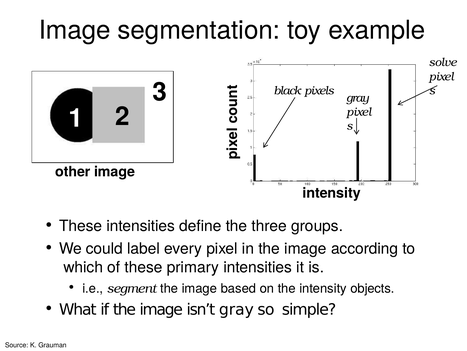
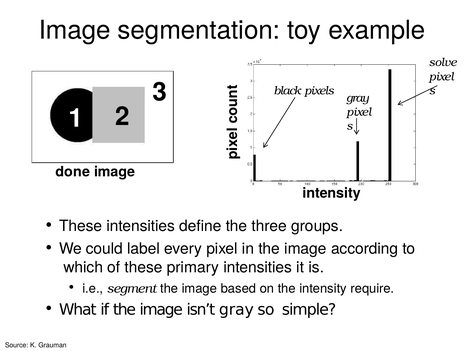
other: other -> done (73, 172)
objects: objects -> require (372, 288)
